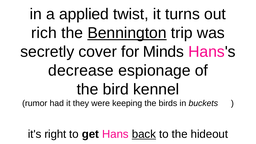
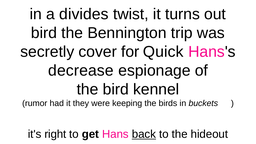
applied: applied -> divides (84, 14)
rich: rich -> bird (44, 33)
Bennington underline: present -> none (127, 33)
Minds: Minds -> Quick (163, 52)
